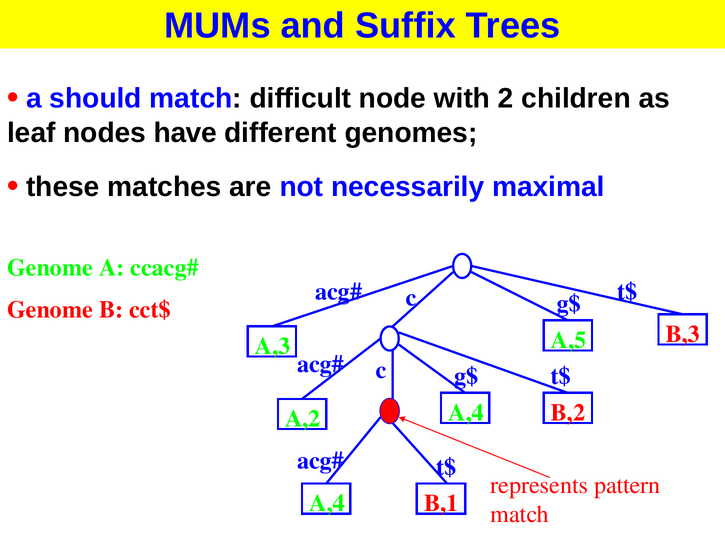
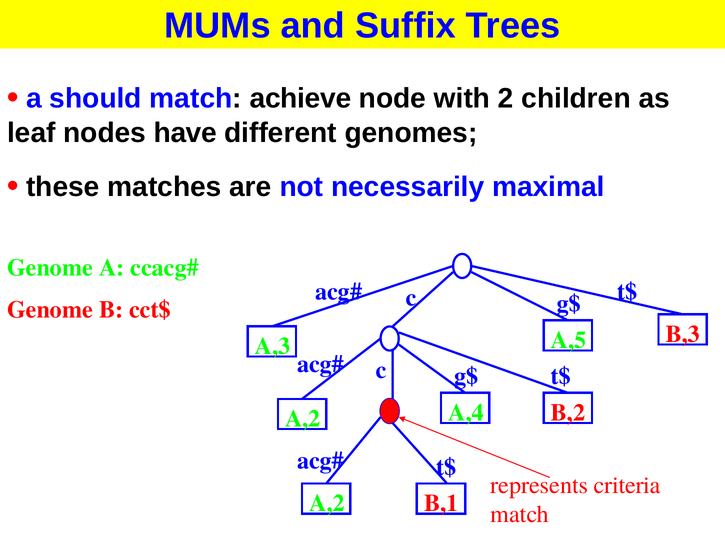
difficult: difficult -> achieve (301, 98)
pattern: pattern -> criteria (627, 485)
A,4: A,4 -> A,2 (327, 503)
